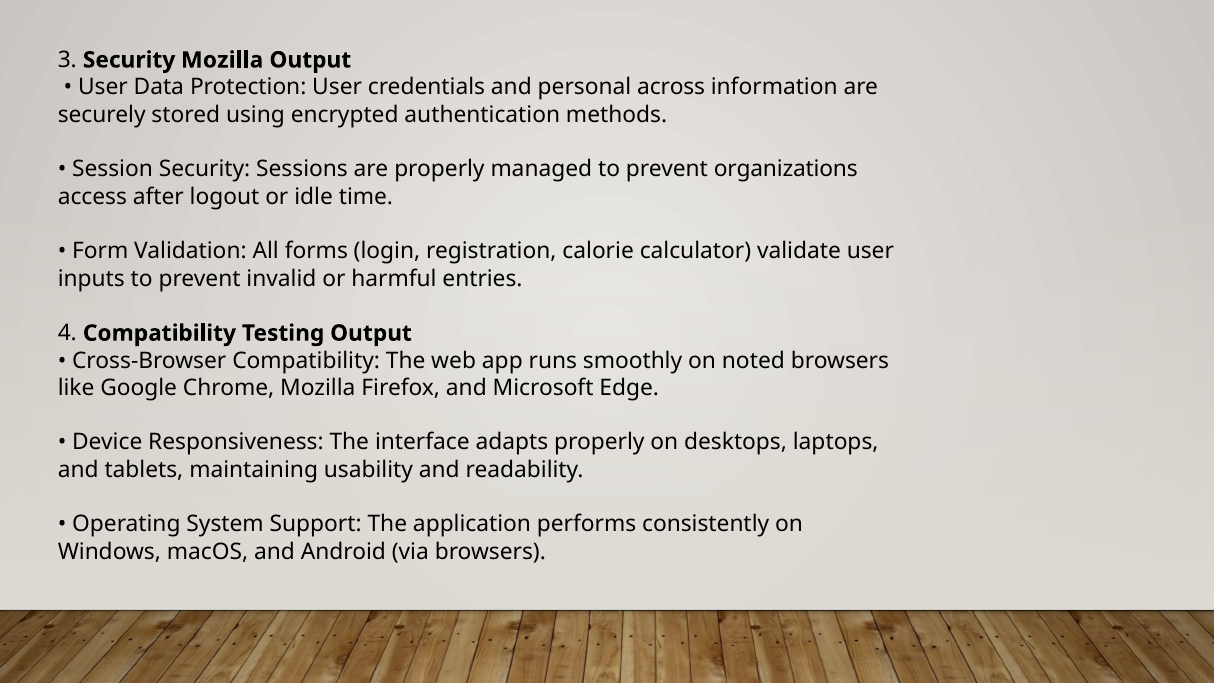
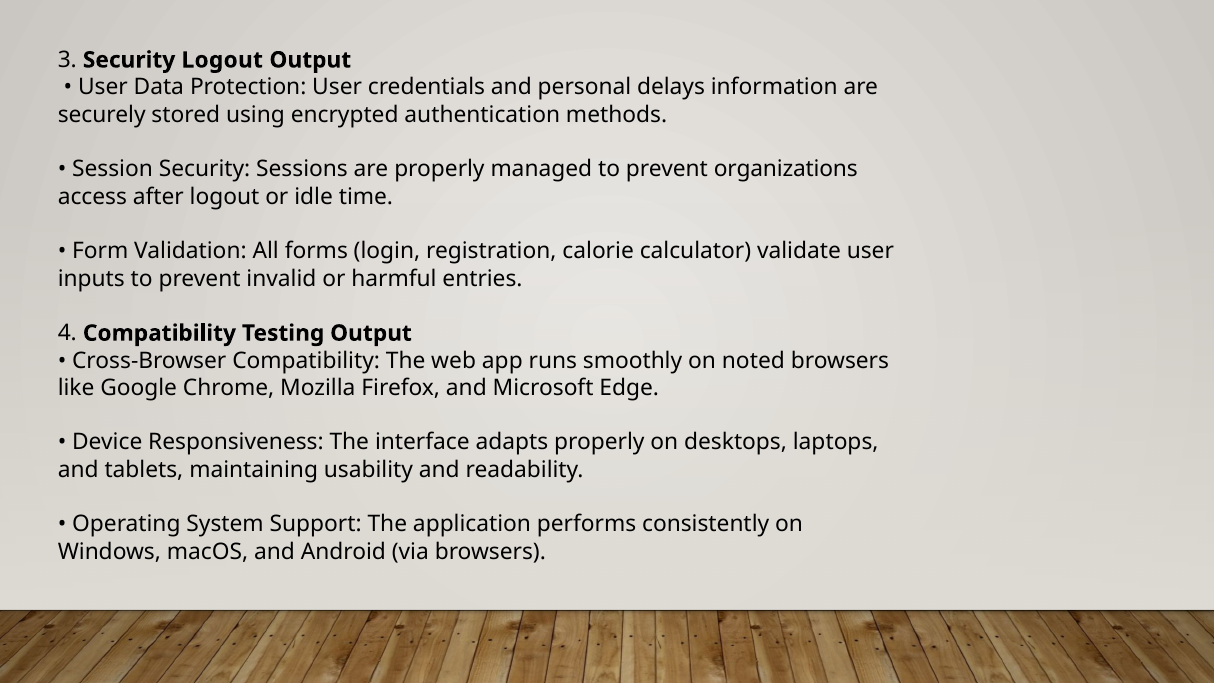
Security Mozilla: Mozilla -> Logout (222, 60)
across: across -> delays (671, 87)
